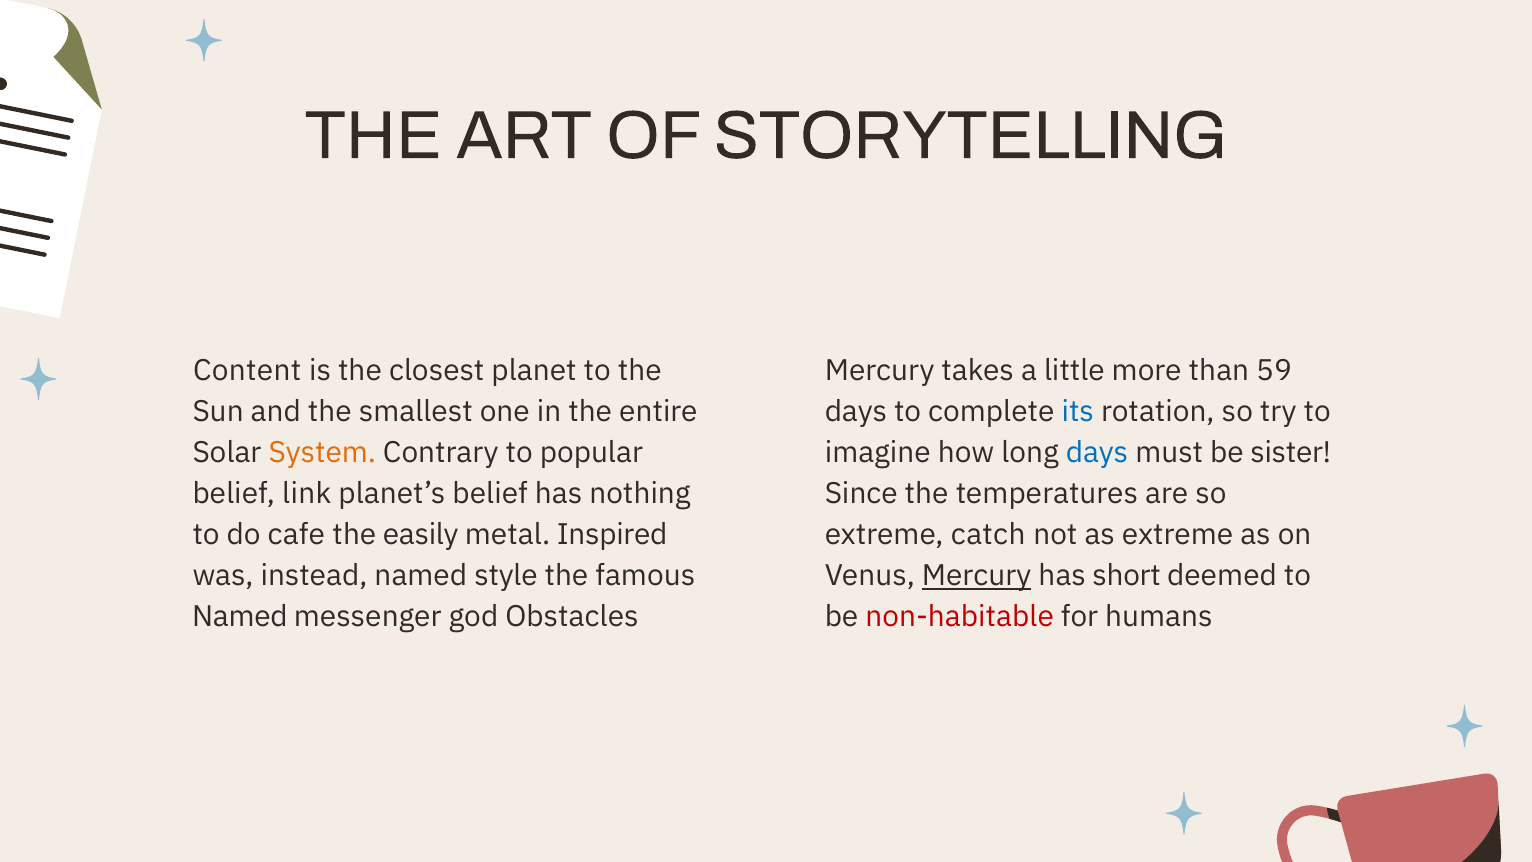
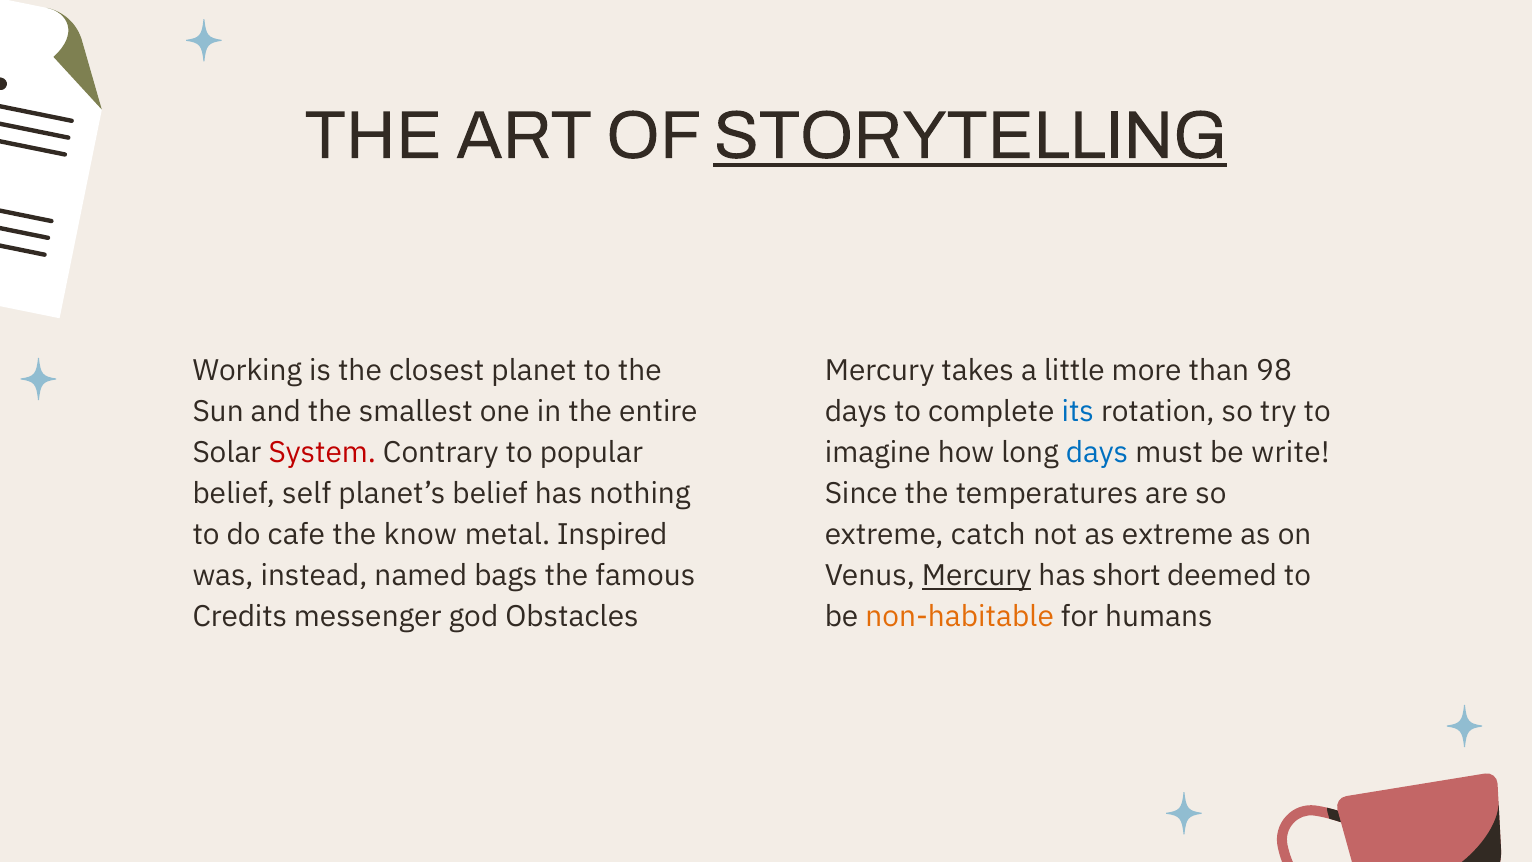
STORYTELLING underline: none -> present (970, 135)
Content: Content -> Working (247, 370)
59: 59 -> 98 (1274, 370)
System colour: orange -> red (322, 452)
sister: sister -> write (1290, 452)
link: link -> self (307, 493)
easily: easily -> know (420, 535)
style: style -> bags (506, 576)
Named: Named -> Credits (240, 617)
non-habitable colour: red -> orange (960, 617)
